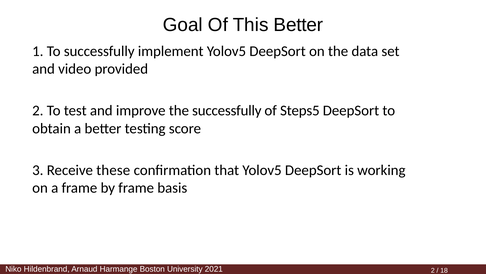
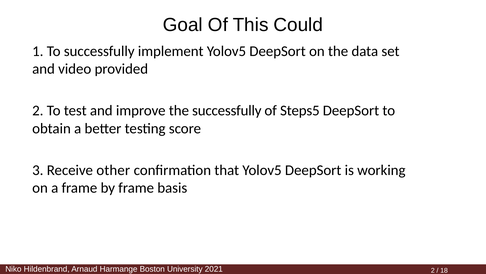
This Better: Better -> Could (298, 25)
these: these -> other (113, 170)
